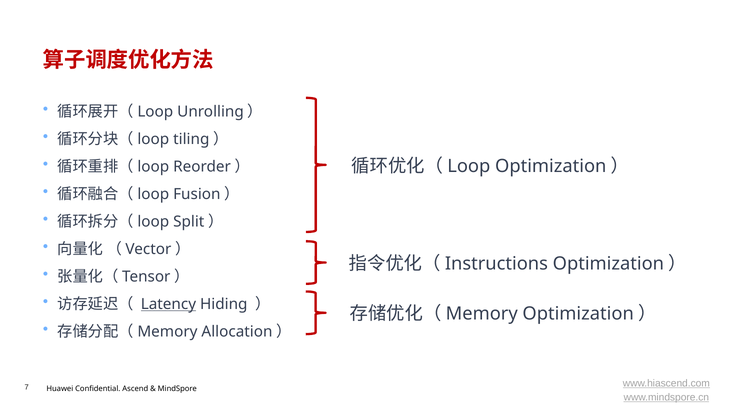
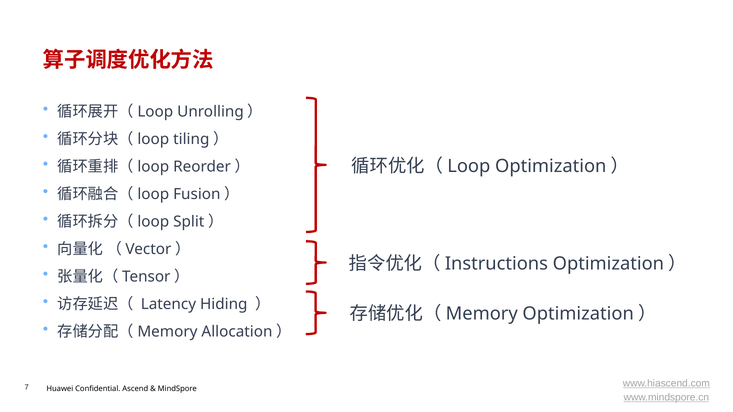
Latency underline: present -> none (168, 304)
